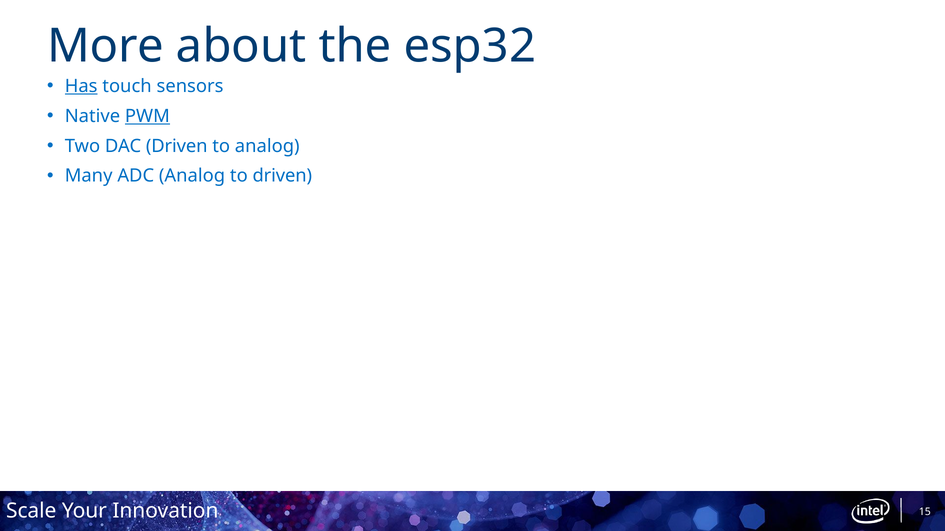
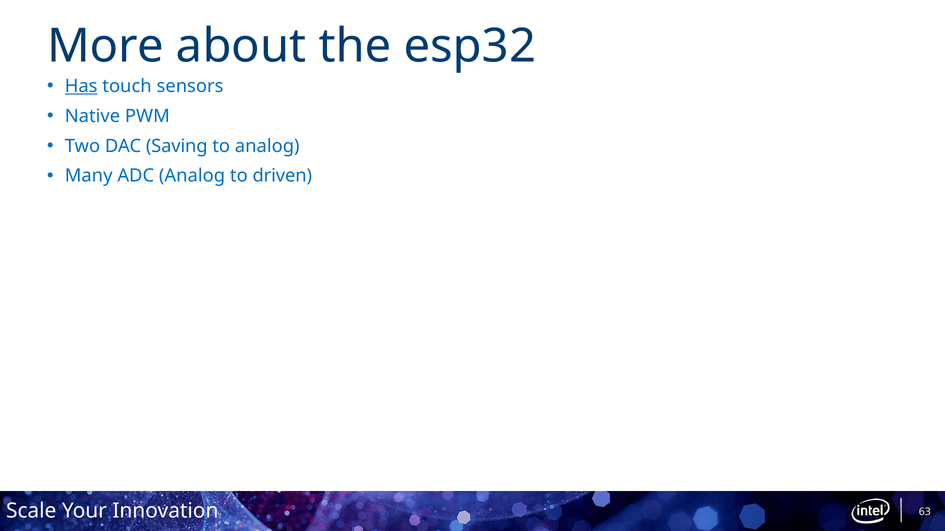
PWM underline: present -> none (147, 116)
DAC Driven: Driven -> Saving (177, 146)
15: 15 -> 63 (925, 512)
